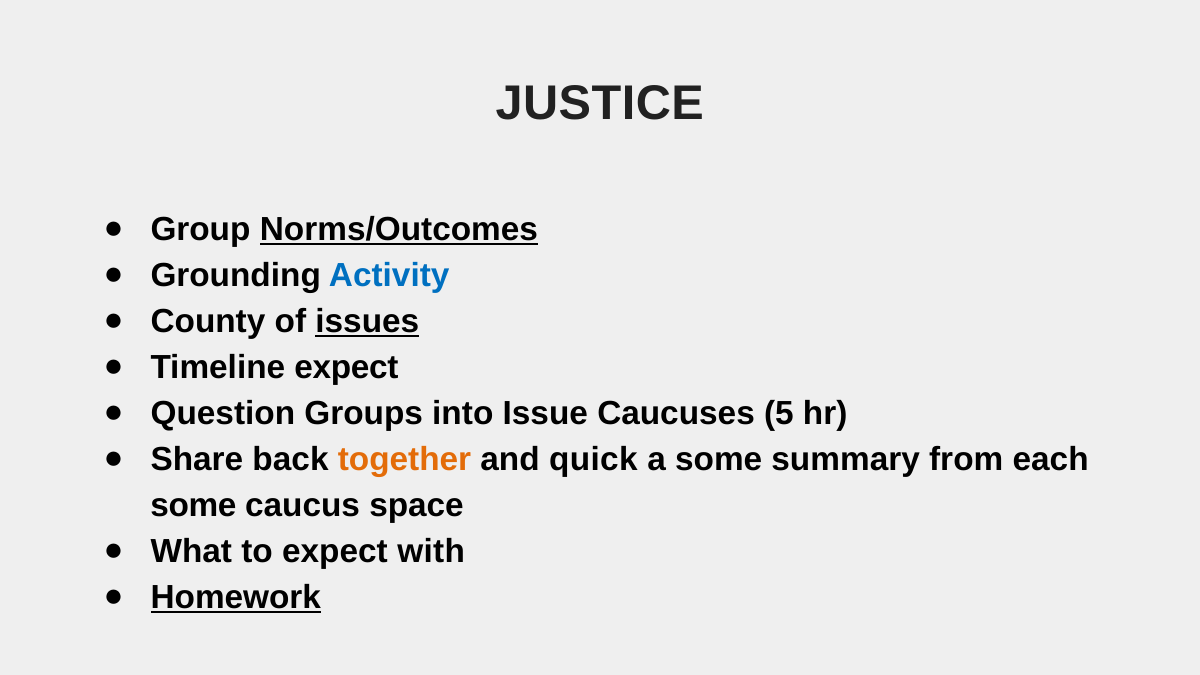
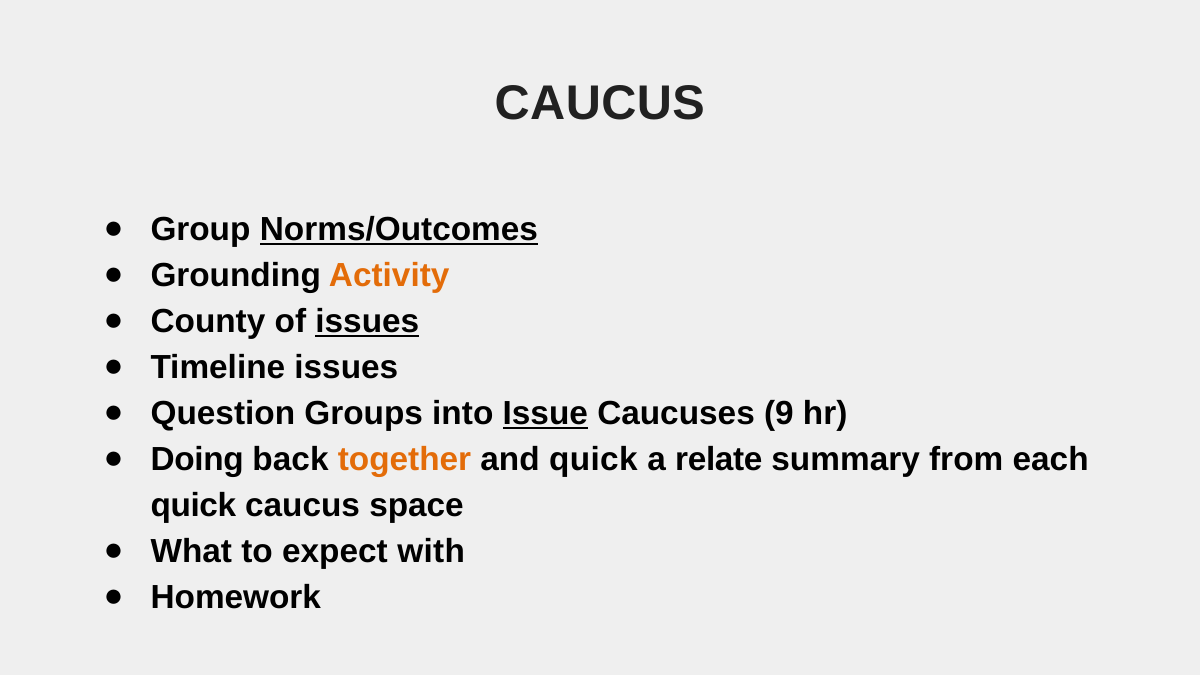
JUSTICE: JUSTICE -> CAUCUS (600, 103)
Activity colour: blue -> orange (389, 275)
Timeline expect: expect -> issues (346, 367)
Issue underline: none -> present (545, 413)
5: 5 -> 9 (779, 413)
Share: Share -> Doing (197, 459)
a some: some -> relate (719, 459)
some: some -> quick (193, 505)
Homework underline: present -> none (236, 597)
